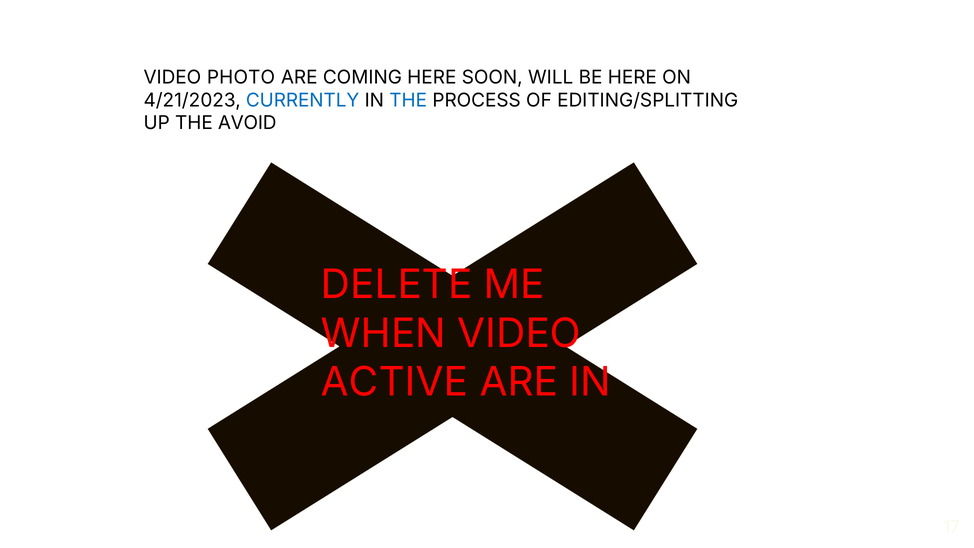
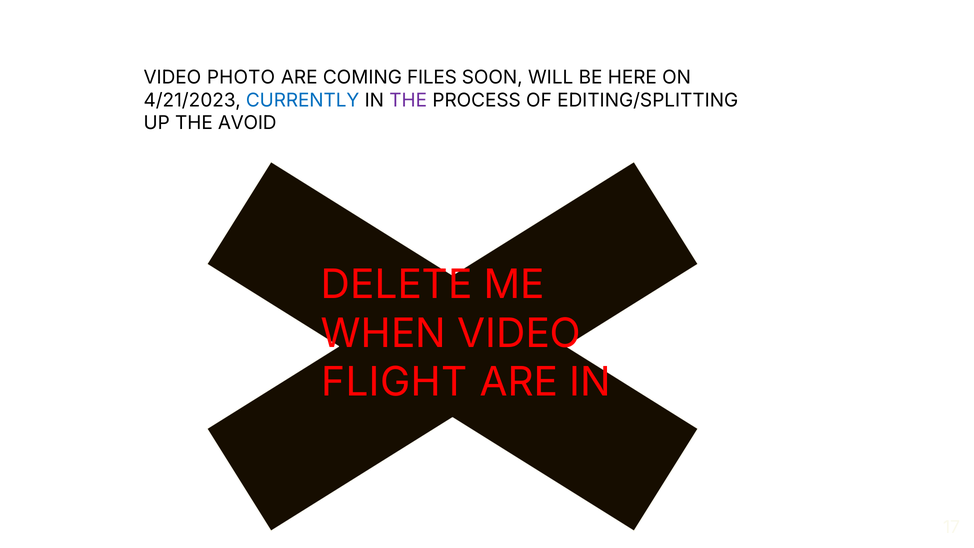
COMING HERE: HERE -> FILES (432, 78)
THE colour: blue -> purple (408, 100)
ACTIVE: ACTIVE -> FLIGHT (394, 382)
